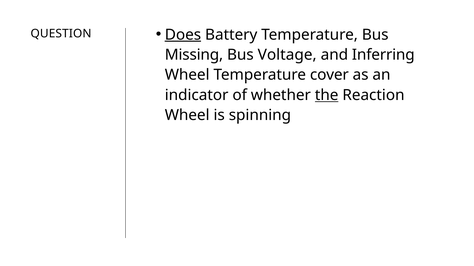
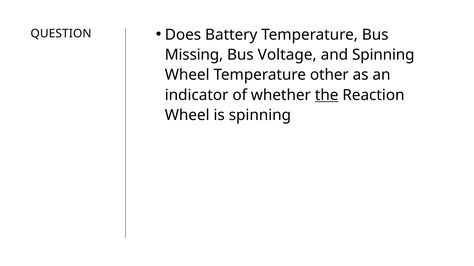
Does underline: present -> none (183, 35)
and Inferring: Inferring -> Spinning (383, 55)
cover: cover -> other (329, 75)
